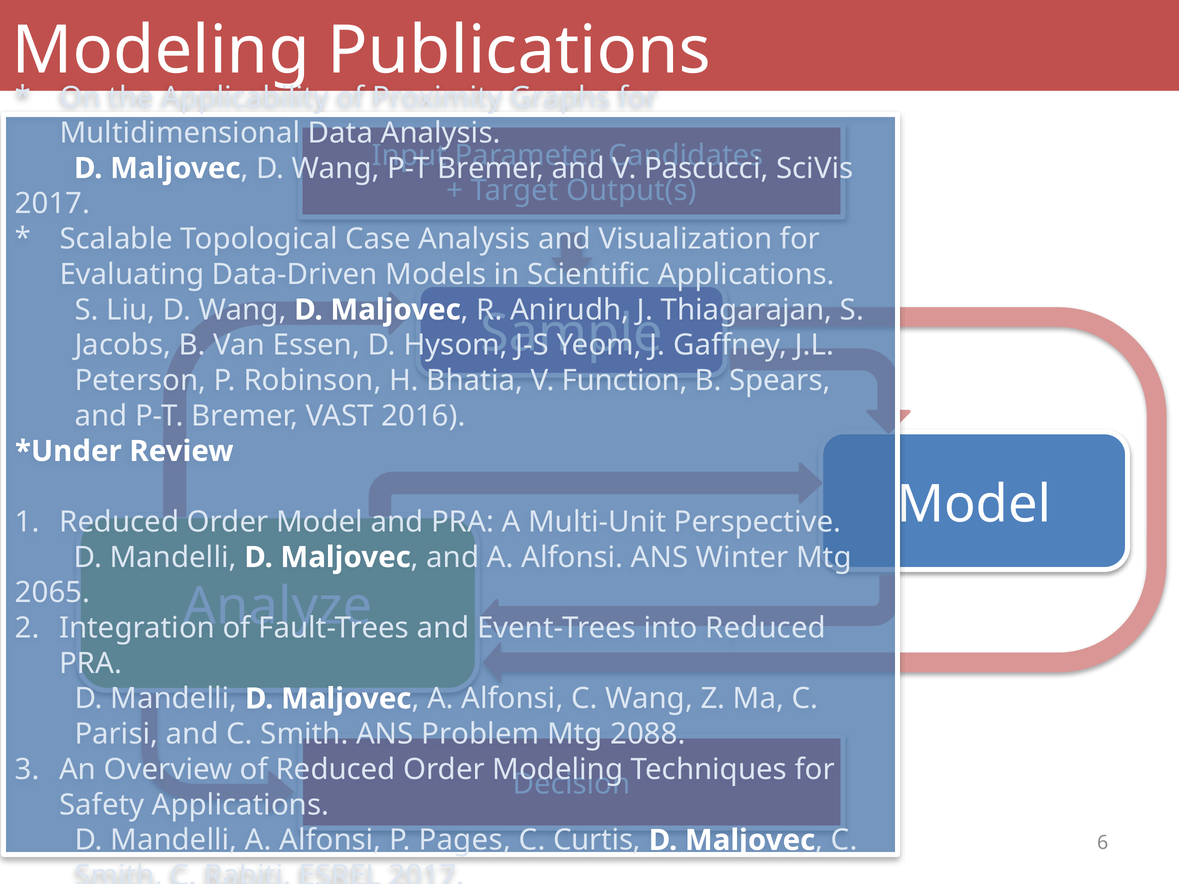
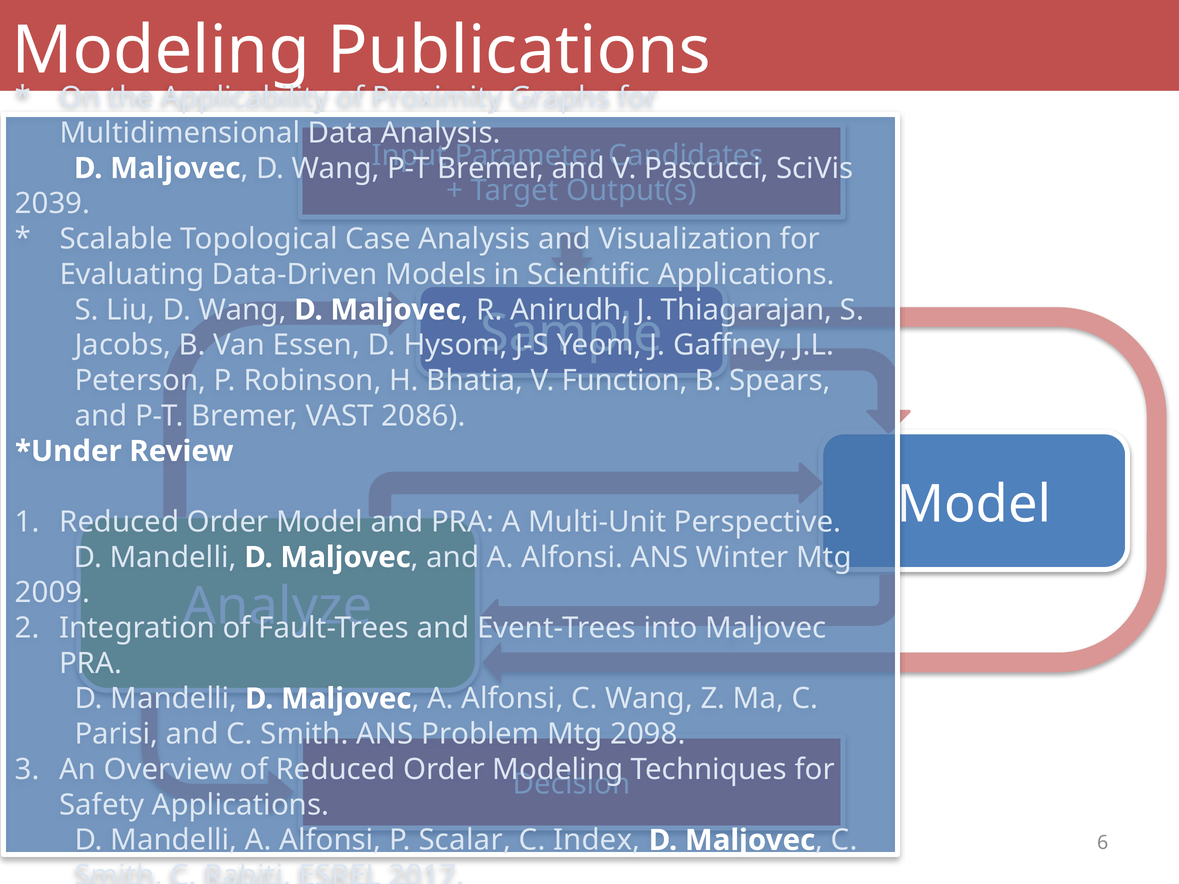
2017: 2017 -> 2039 (53, 204)
2016: 2016 -> 2086 (423, 416)
2065: 2065 -> 2009 (53, 593)
into Reduced: Reduced -> Maljovec (766, 628)
2088: 2088 -> 2098 (648, 734)
Pages: Pages -> Scalar (465, 840)
Curtis: Curtis -> Index (597, 840)
